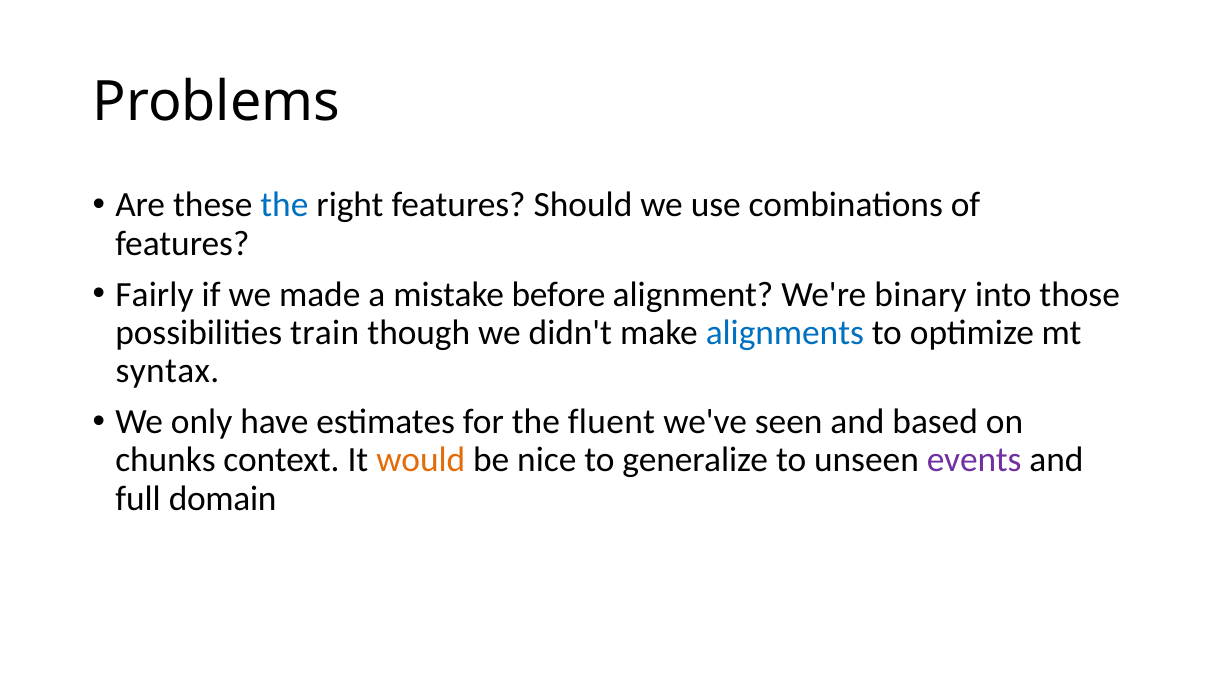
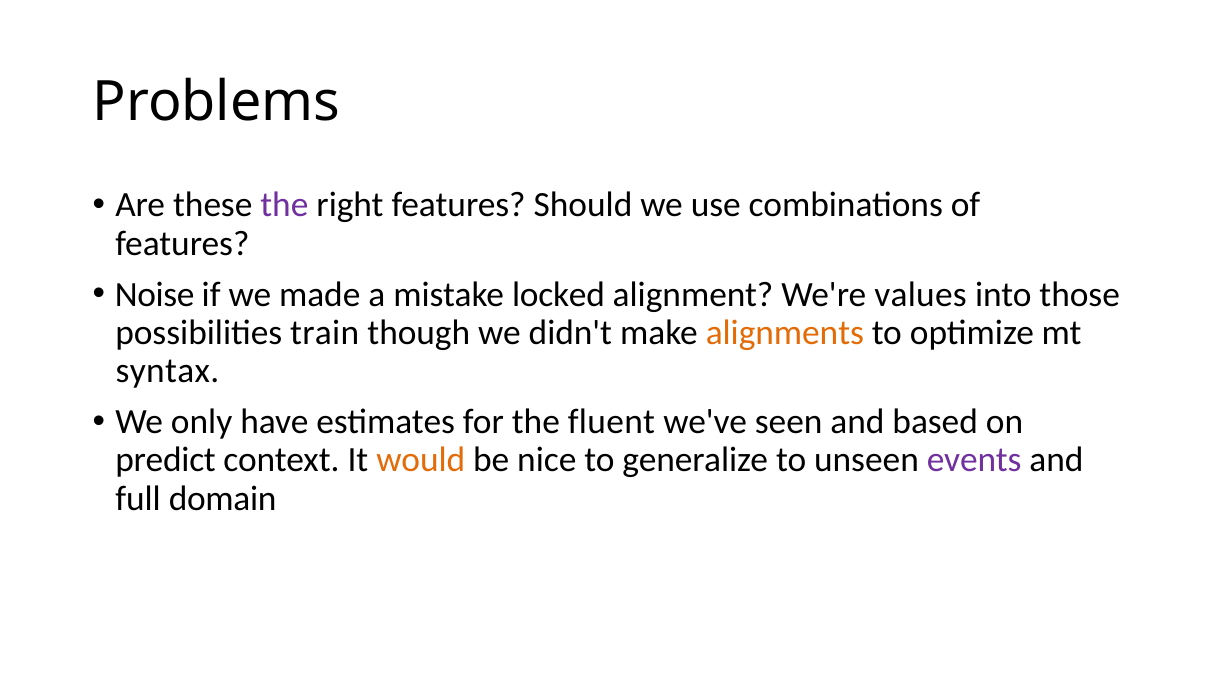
the colour: blue -> purple (284, 205)
Fairly: Fairly -> Noise (155, 294)
before: before -> locked (558, 294)
binary: binary -> values (921, 294)
alignments colour: blue -> orange (785, 333)
chunks: chunks -> predict (166, 460)
